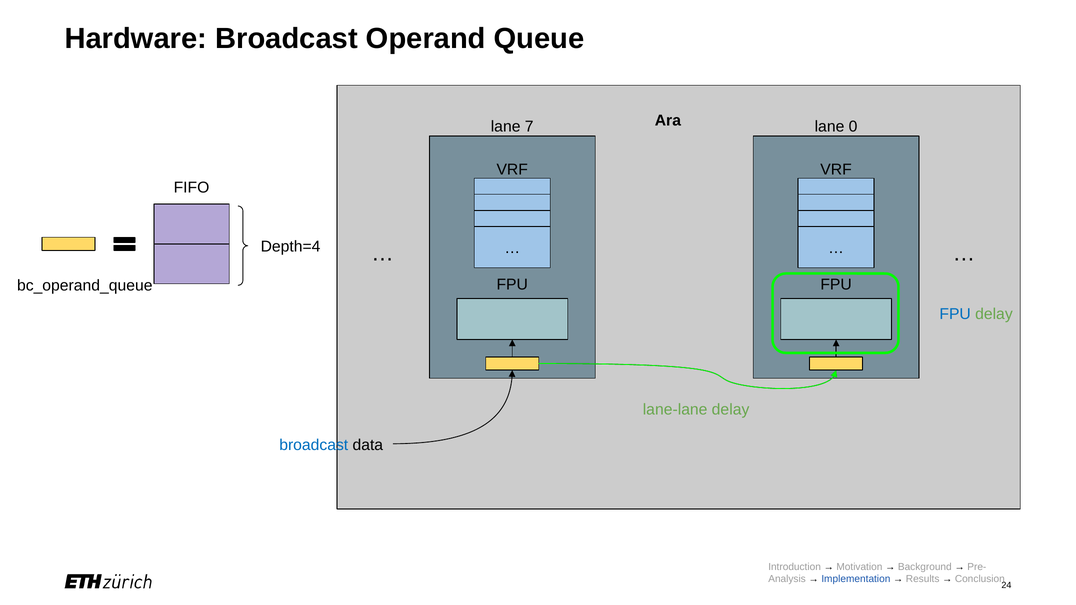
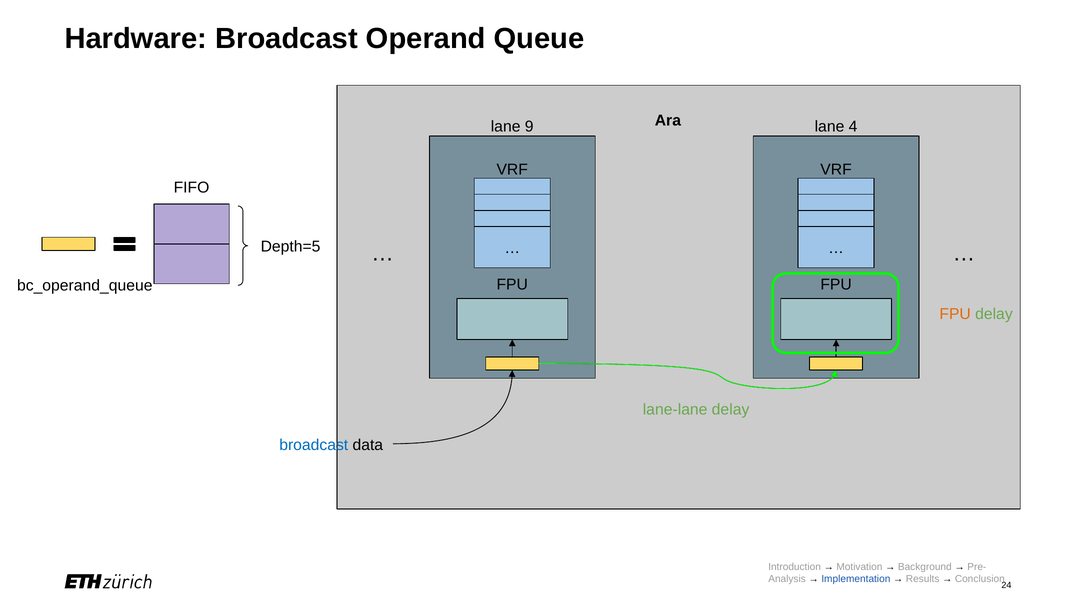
7: 7 -> 9 (529, 126)
0: 0 -> 4 (853, 126)
Depth=4: Depth=4 -> Depth=5 (291, 247)
FPU colour: blue -> orange (955, 314)
